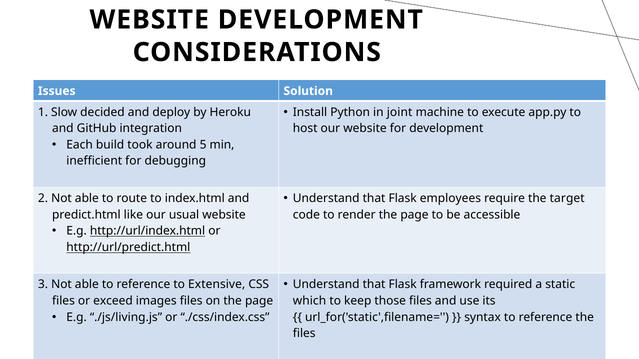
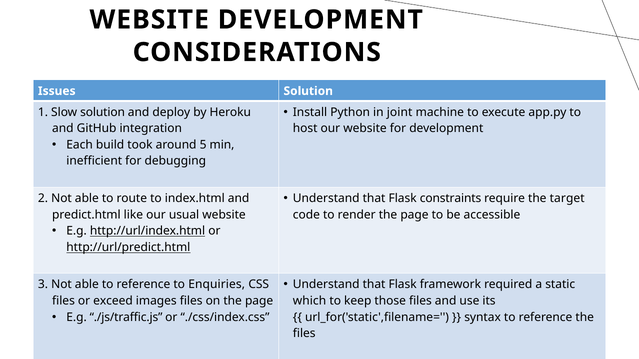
Slow decided: decided -> solution (103, 112)
employees: employees -> constraints (451, 199)
Extensive: Extensive -> Enquiries (217, 285)
./js/living.js: ./js/living.js -> ./js/traffic.js (126, 317)
